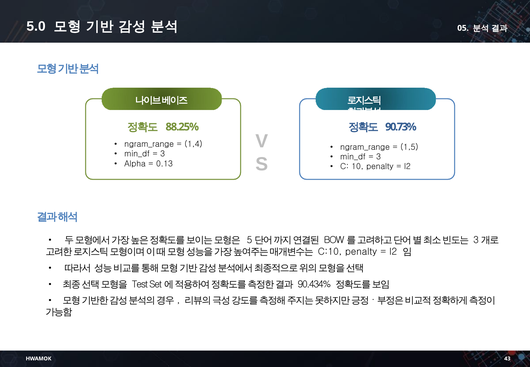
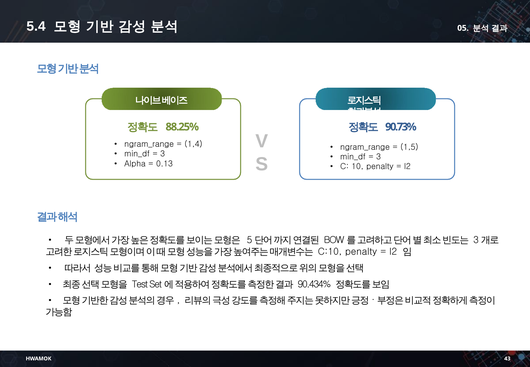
5.0: 5.0 -> 5.4 (36, 26)
